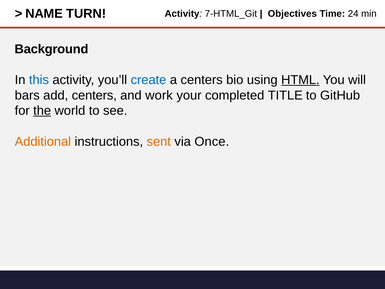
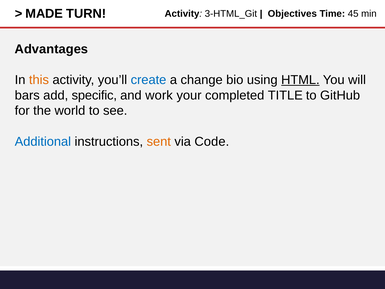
NAME: NAME -> MADE (44, 14)
7-HTML_Git: 7-HTML_Git -> 3-HTML_Git (231, 14)
24: 24 -> 45 (353, 14)
Background: Background -> Advantages (51, 49)
this colour: blue -> orange (39, 80)
a centers: centers -> change (202, 80)
add centers: centers -> specific (94, 95)
the underline: present -> none (42, 111)
Additional colour: orange -> blue (43, 141)
Once: Once -> Code (212, 141)
